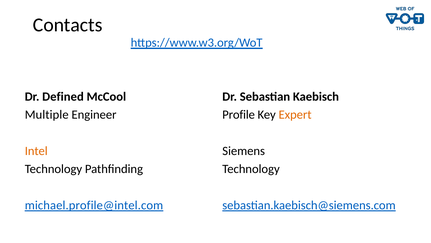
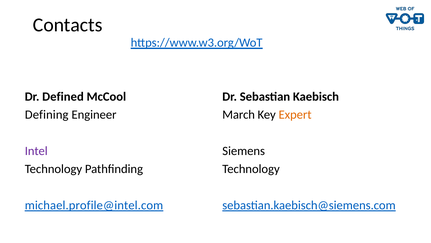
Multiple: Multiple -> Defining (47, 114)
Profile: Profile -> March (239, 114)
Intel colour: orange -> purple (36, 151)
